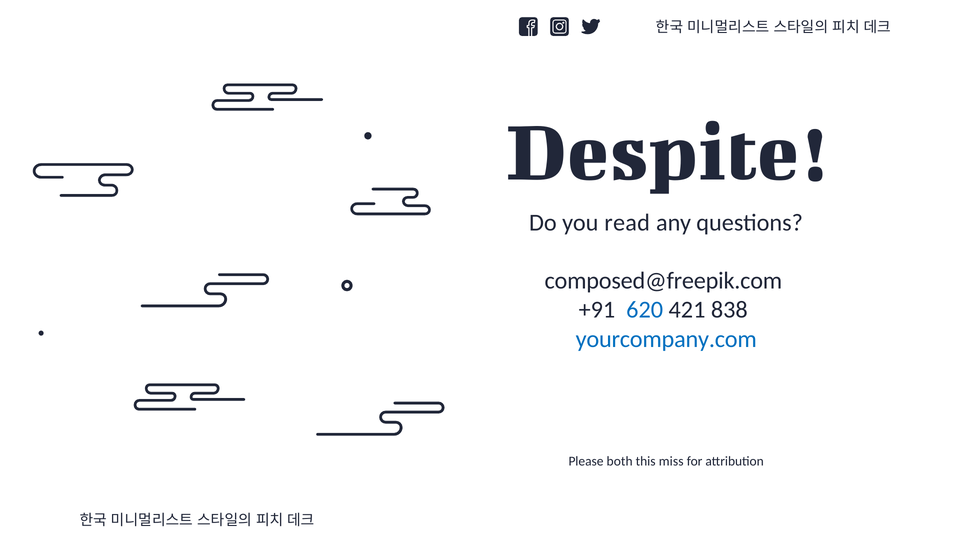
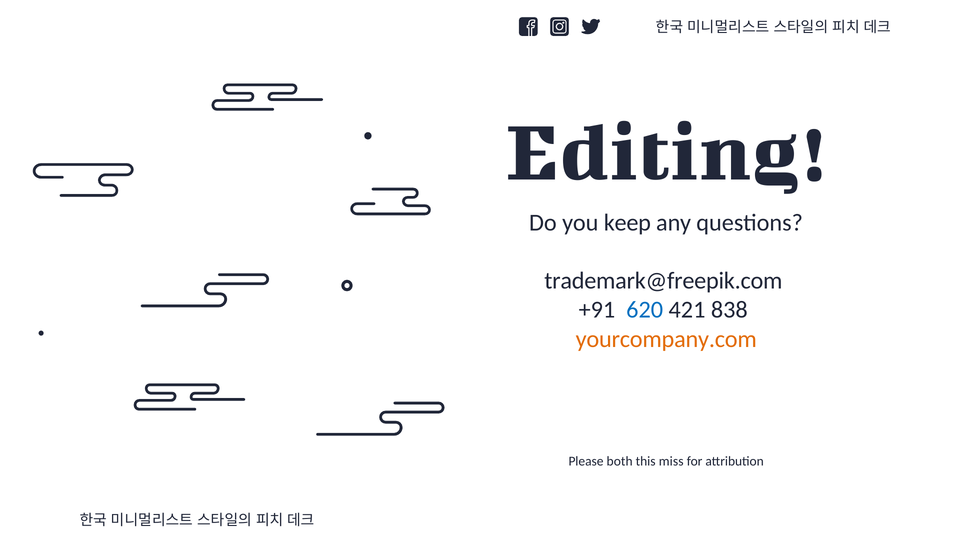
Despite: Despite -> Editing (666, 151)
read: read -> keep (627, 223)
composed@freepik.com: composed@freepik.com -> trademark@freepik.com (663, 281)
yourcompany.com colour: blue -> orange (666, 339)
